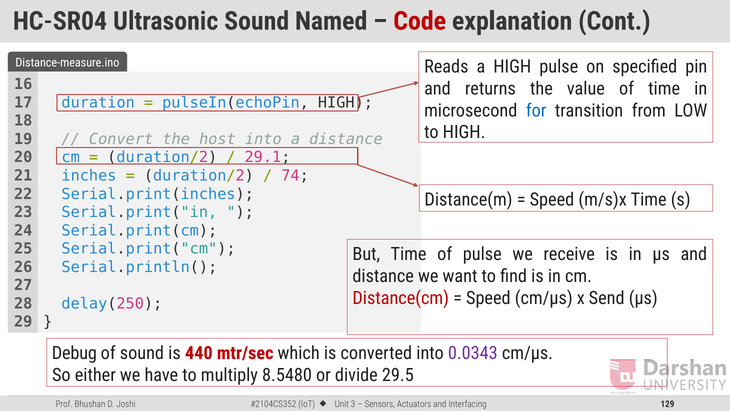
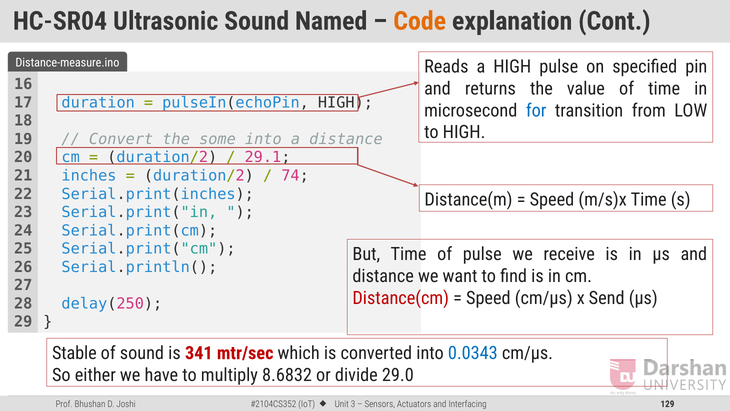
Code colour: red -> orange (420, 21)
host: host -> some (217, 139)
Debug: Debug -> Stable (74, 353)
440: 440 -> 341 (199, 353)
0.0343 colour: purple -> blue (473, 353)
8.5480: 8.5480 -> 8.6832 (287, 375)
29.5: 29.5 -> 29.0 (398, 375)
